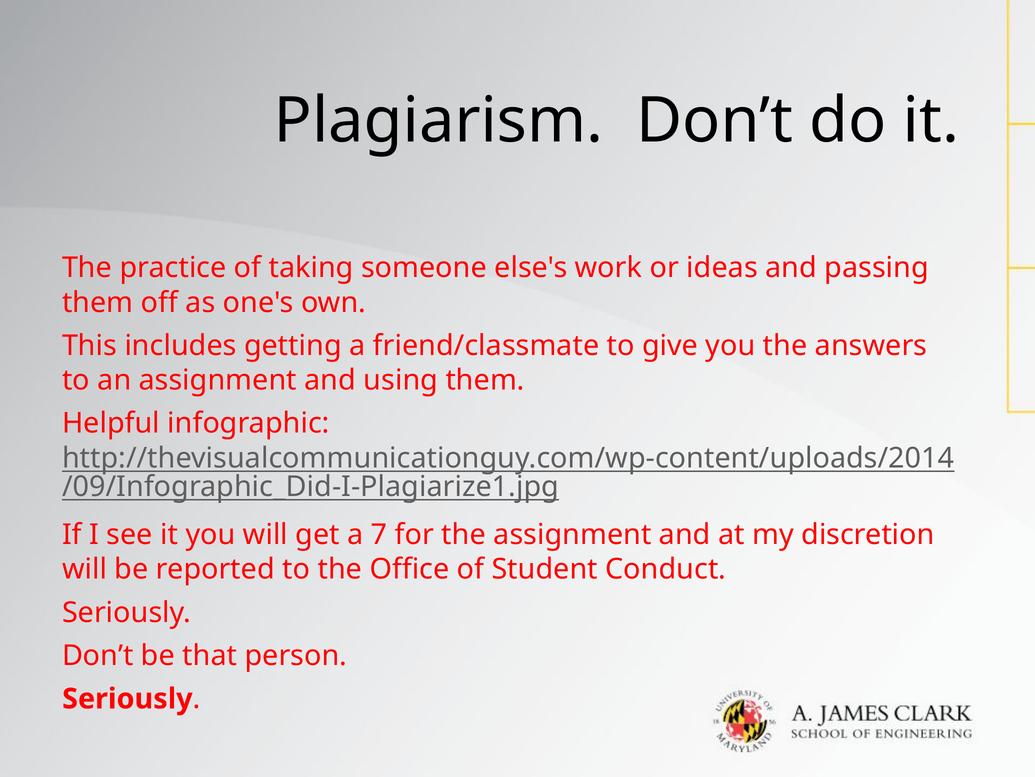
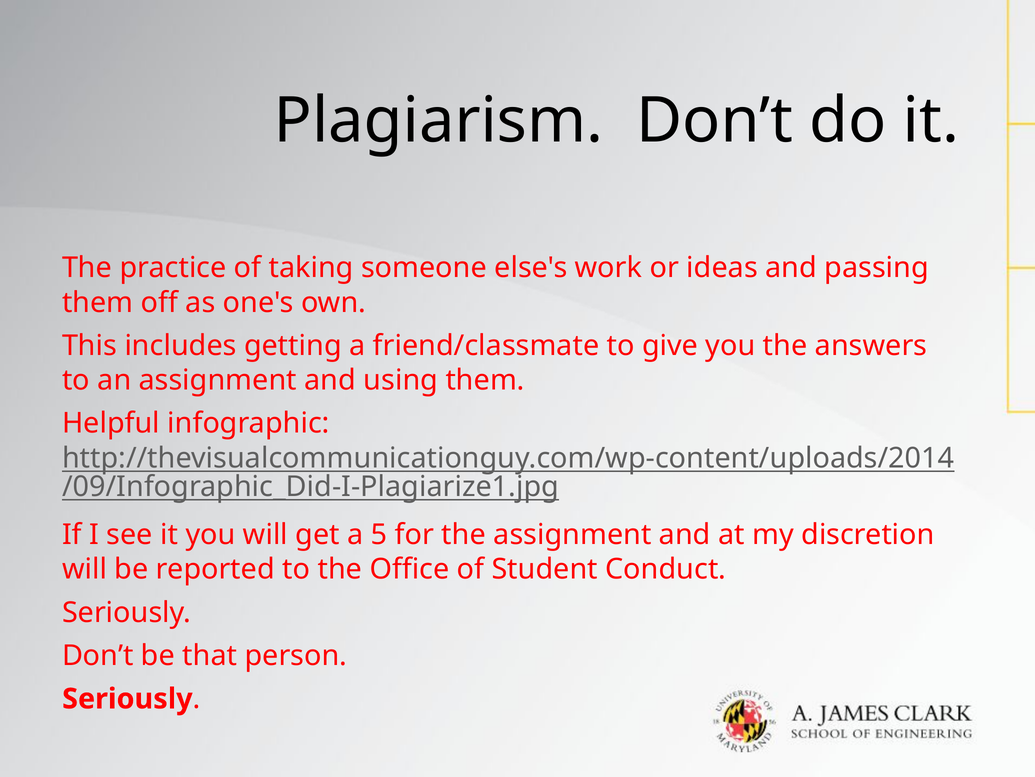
7: 7 -> 5 (379, 534)
